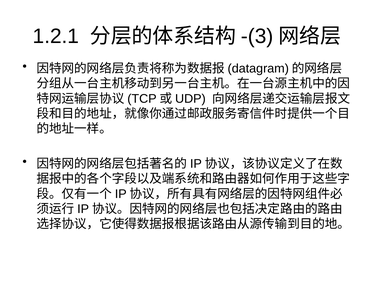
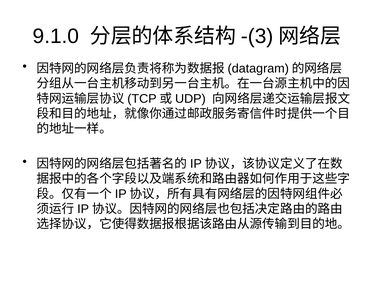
1.2.1: 1.2.1 -> 9.1.0 (56, 36)
